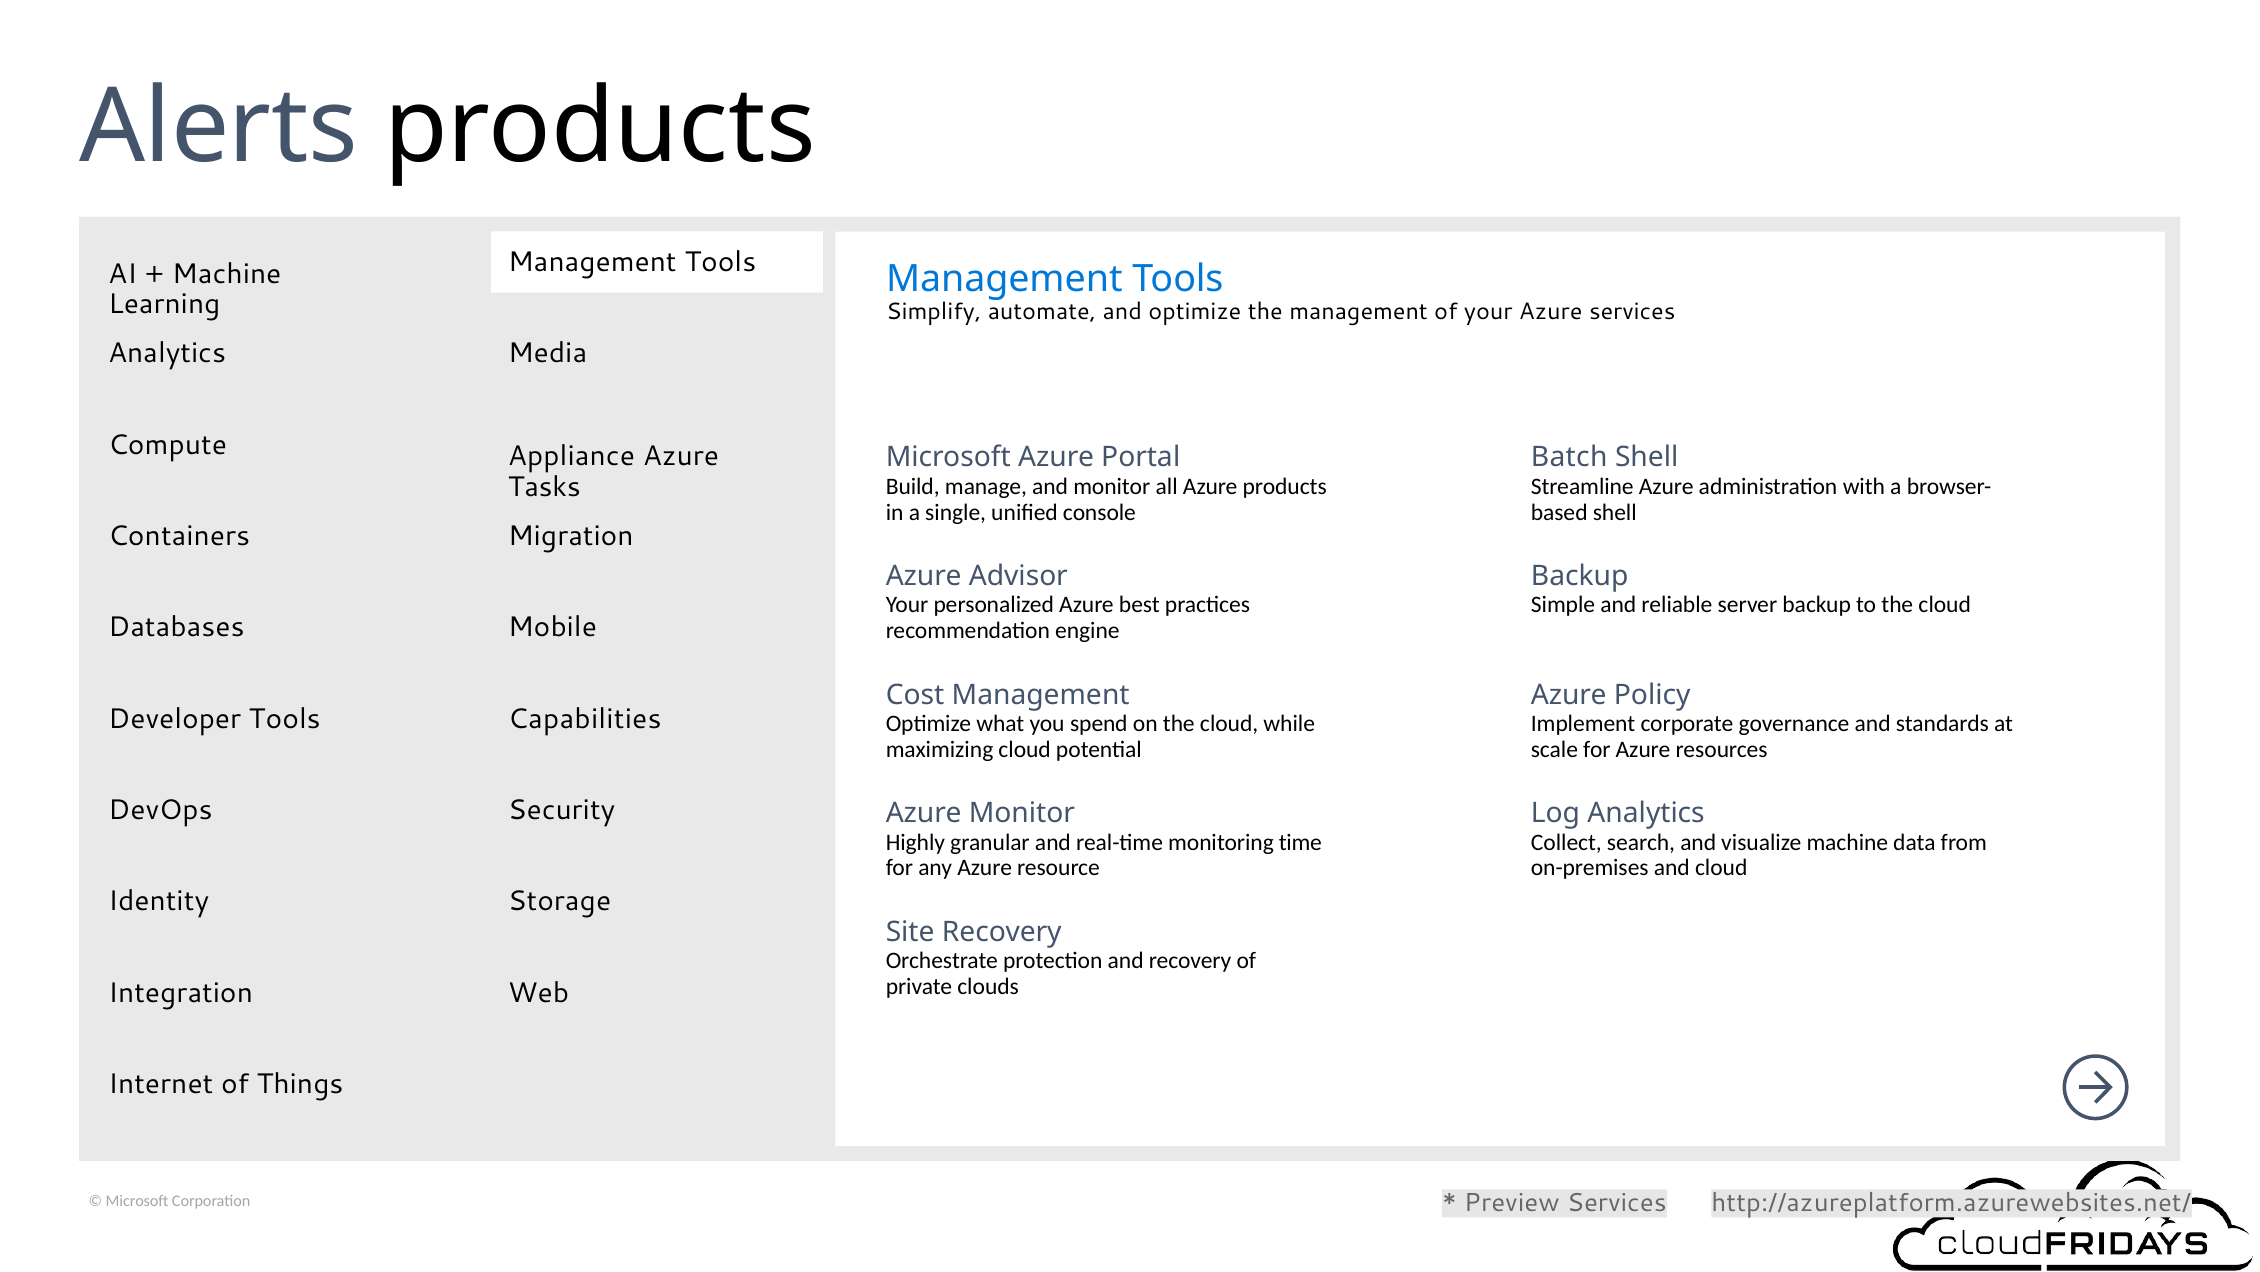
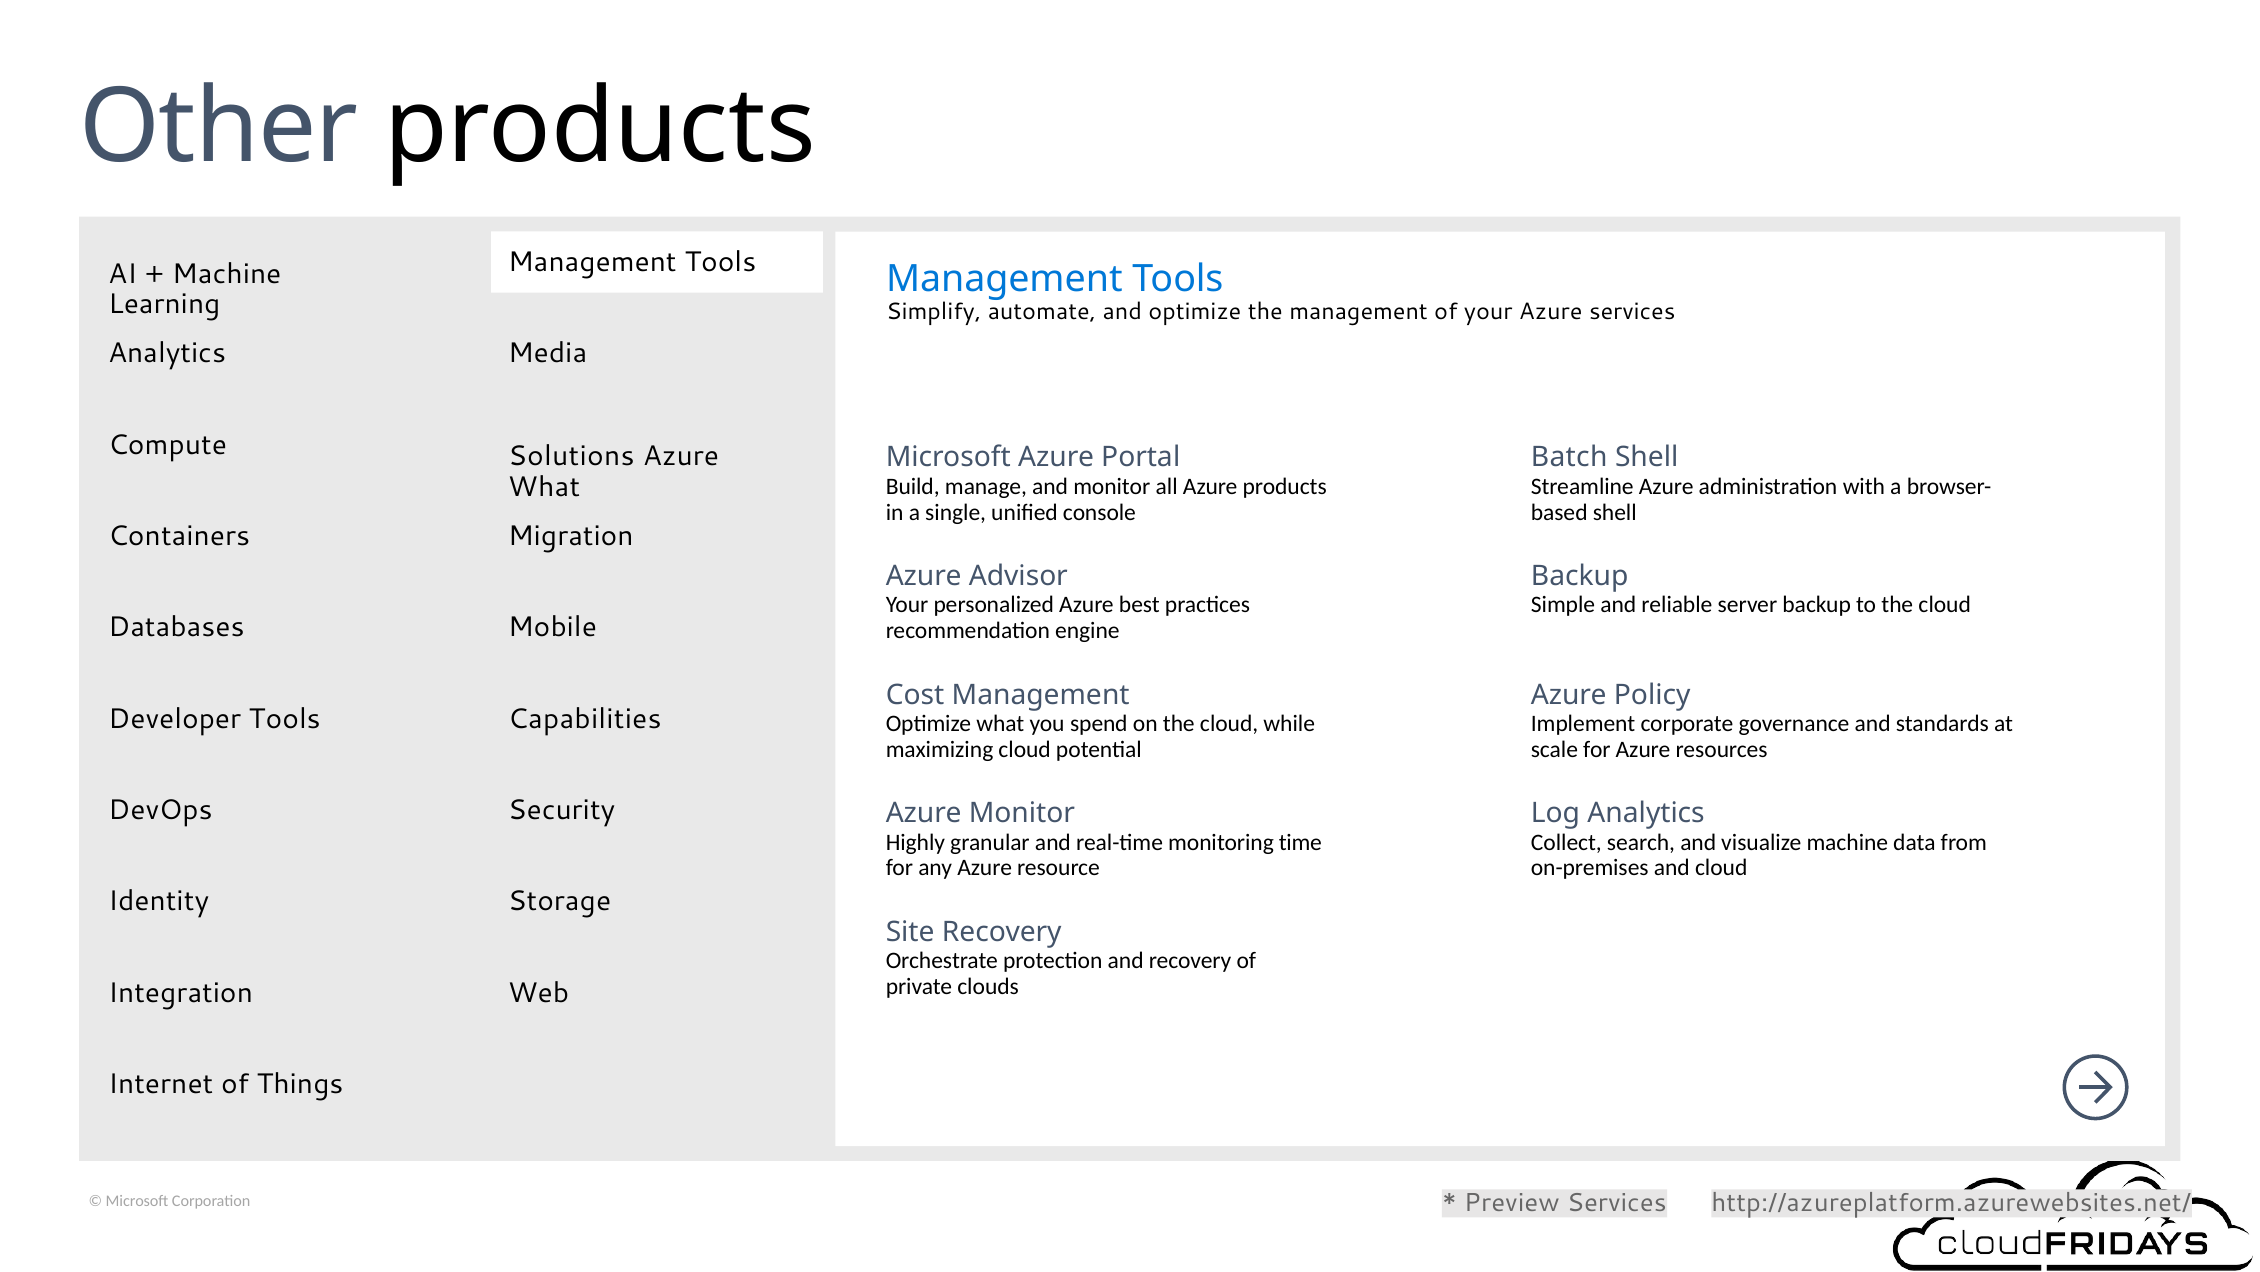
Alerts: Alerts -> Other (219, 127)
Appliance: Appliance -> Solutions (571, 456)
Tasks: Tasks -> What (544, 487)
